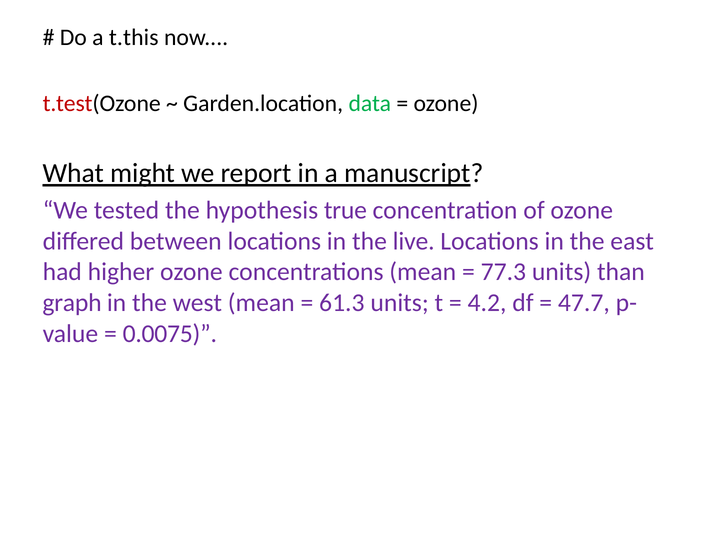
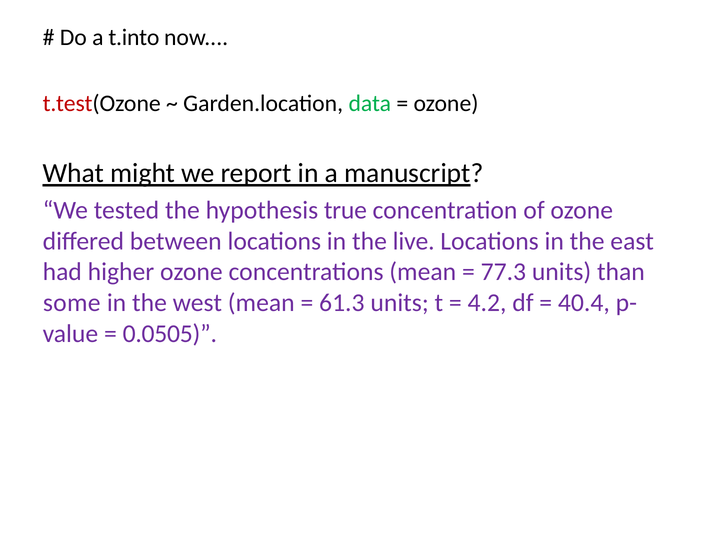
t.this: t.this -> t.into (134, 37)
graph: graph -> some (72, 303)
47.7: 47.7 -> 40.4 (584, 303)
0.0075: 0.0075 -> 0.0505 (170, 334)
